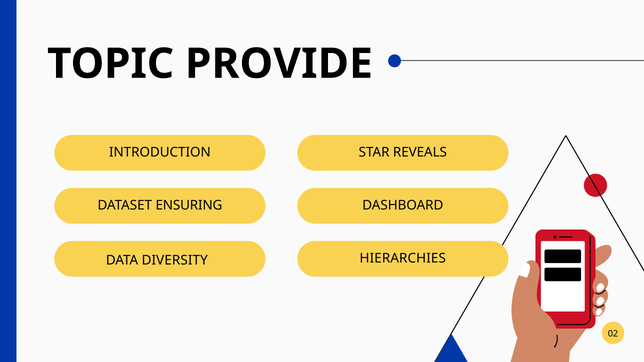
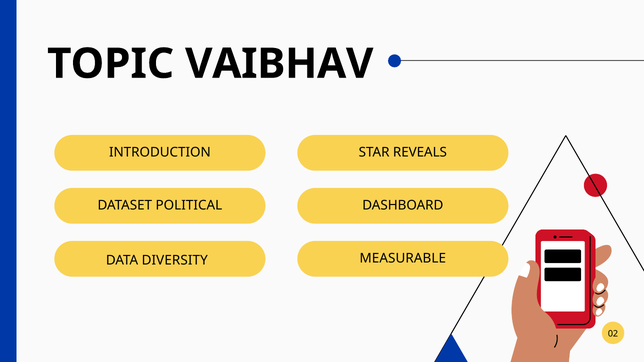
PROVIDE: PROVIDE -> VAIBHAV (279, 64)
ENSURING: ENSURING -> POLITICAL (189, 206)
HIERARCHIES: HIERARCHIES -> MEASURABLE (403, 259)
